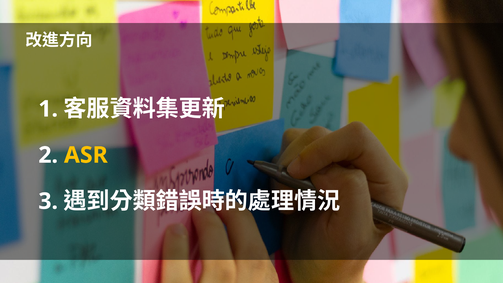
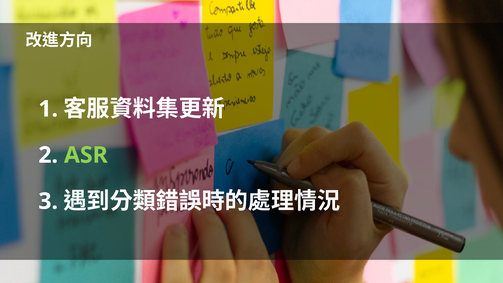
ASR colour: yellow -> light green (86, 155)
